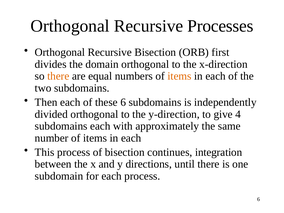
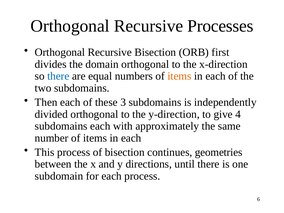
there colour: orange -> blue (58, 76)
these 6: 6 -> 3 (123, 102)
integration: integration -> geometries (219, 152)
